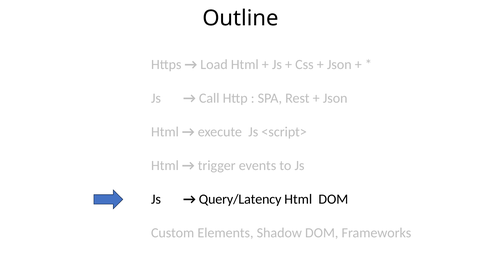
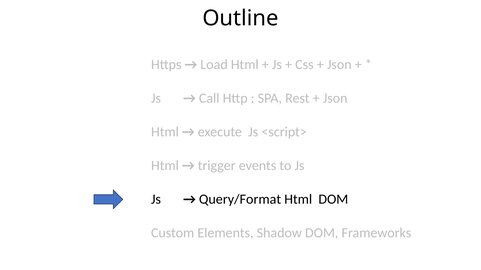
Query/Latency: Query/Latency -> Query/Format (240, 200)
